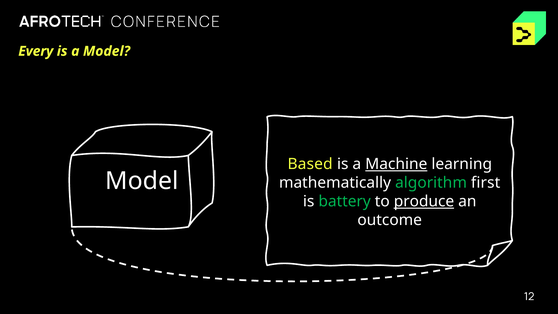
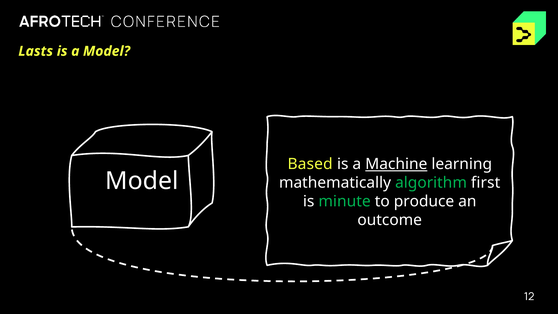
Every: Every -> Lasts (36, 51)
battery: battery -> minute (345, 201)
produce underline: present -> none (424, 201)
